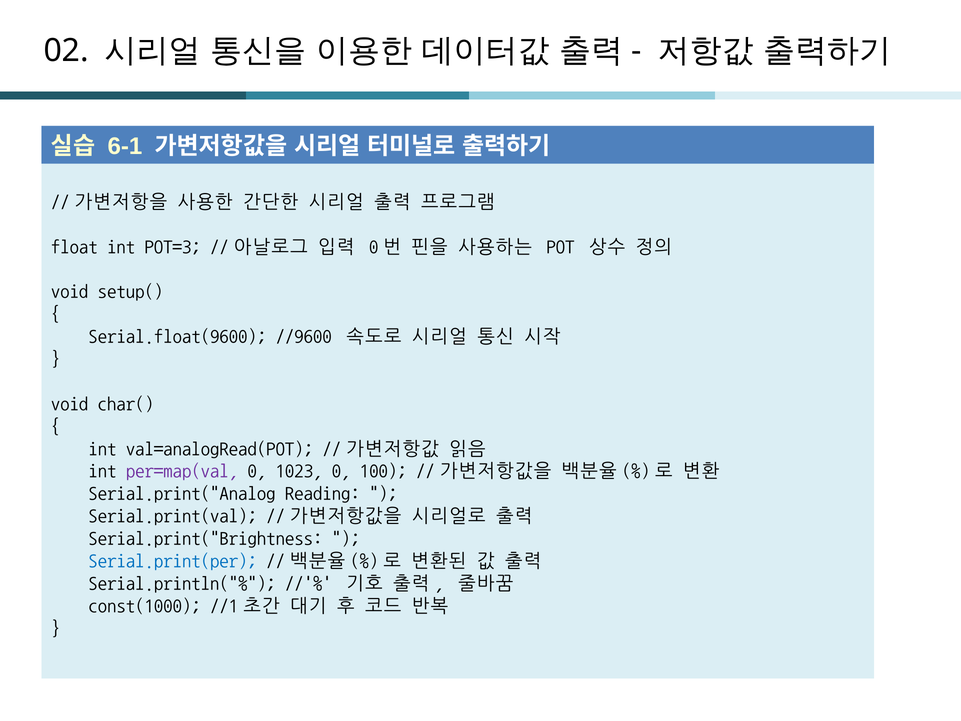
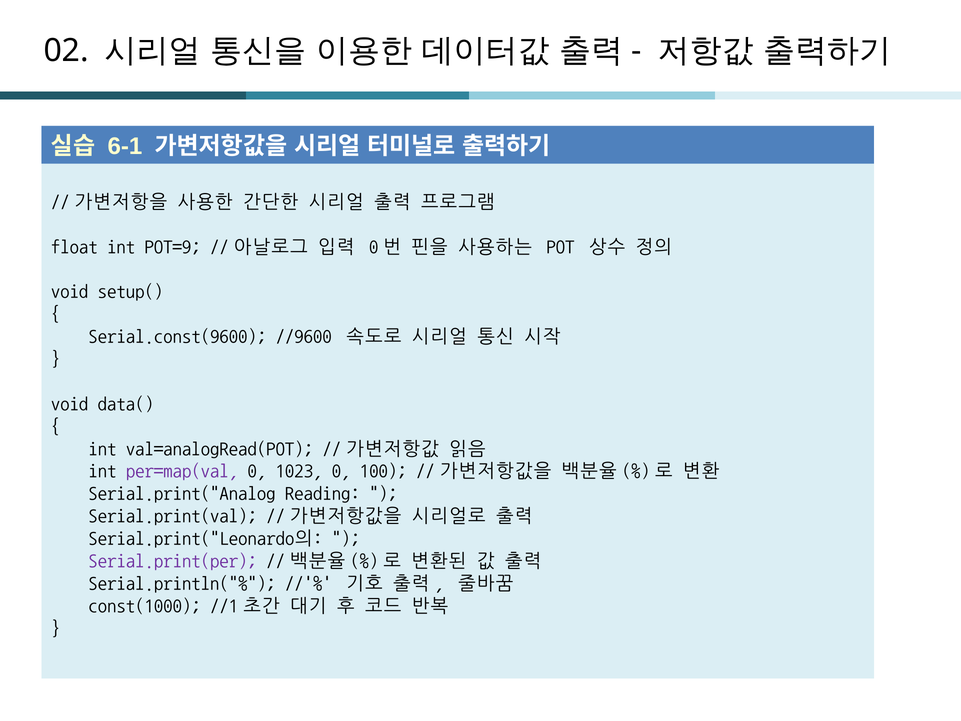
POT=3: POT=3 -> POT=9 (173, 246)
Serial.float(9600: Serial.float(9600 -> Serial.const(9600 (177, 336)
char(: char( -> data( (126, 403)
Serial.print("Brightness: Serial.print("Brightness -> Serial.print("Leonardo의 (205, 538)
Serial.print(per colour: blue -> purple (173, 560)
